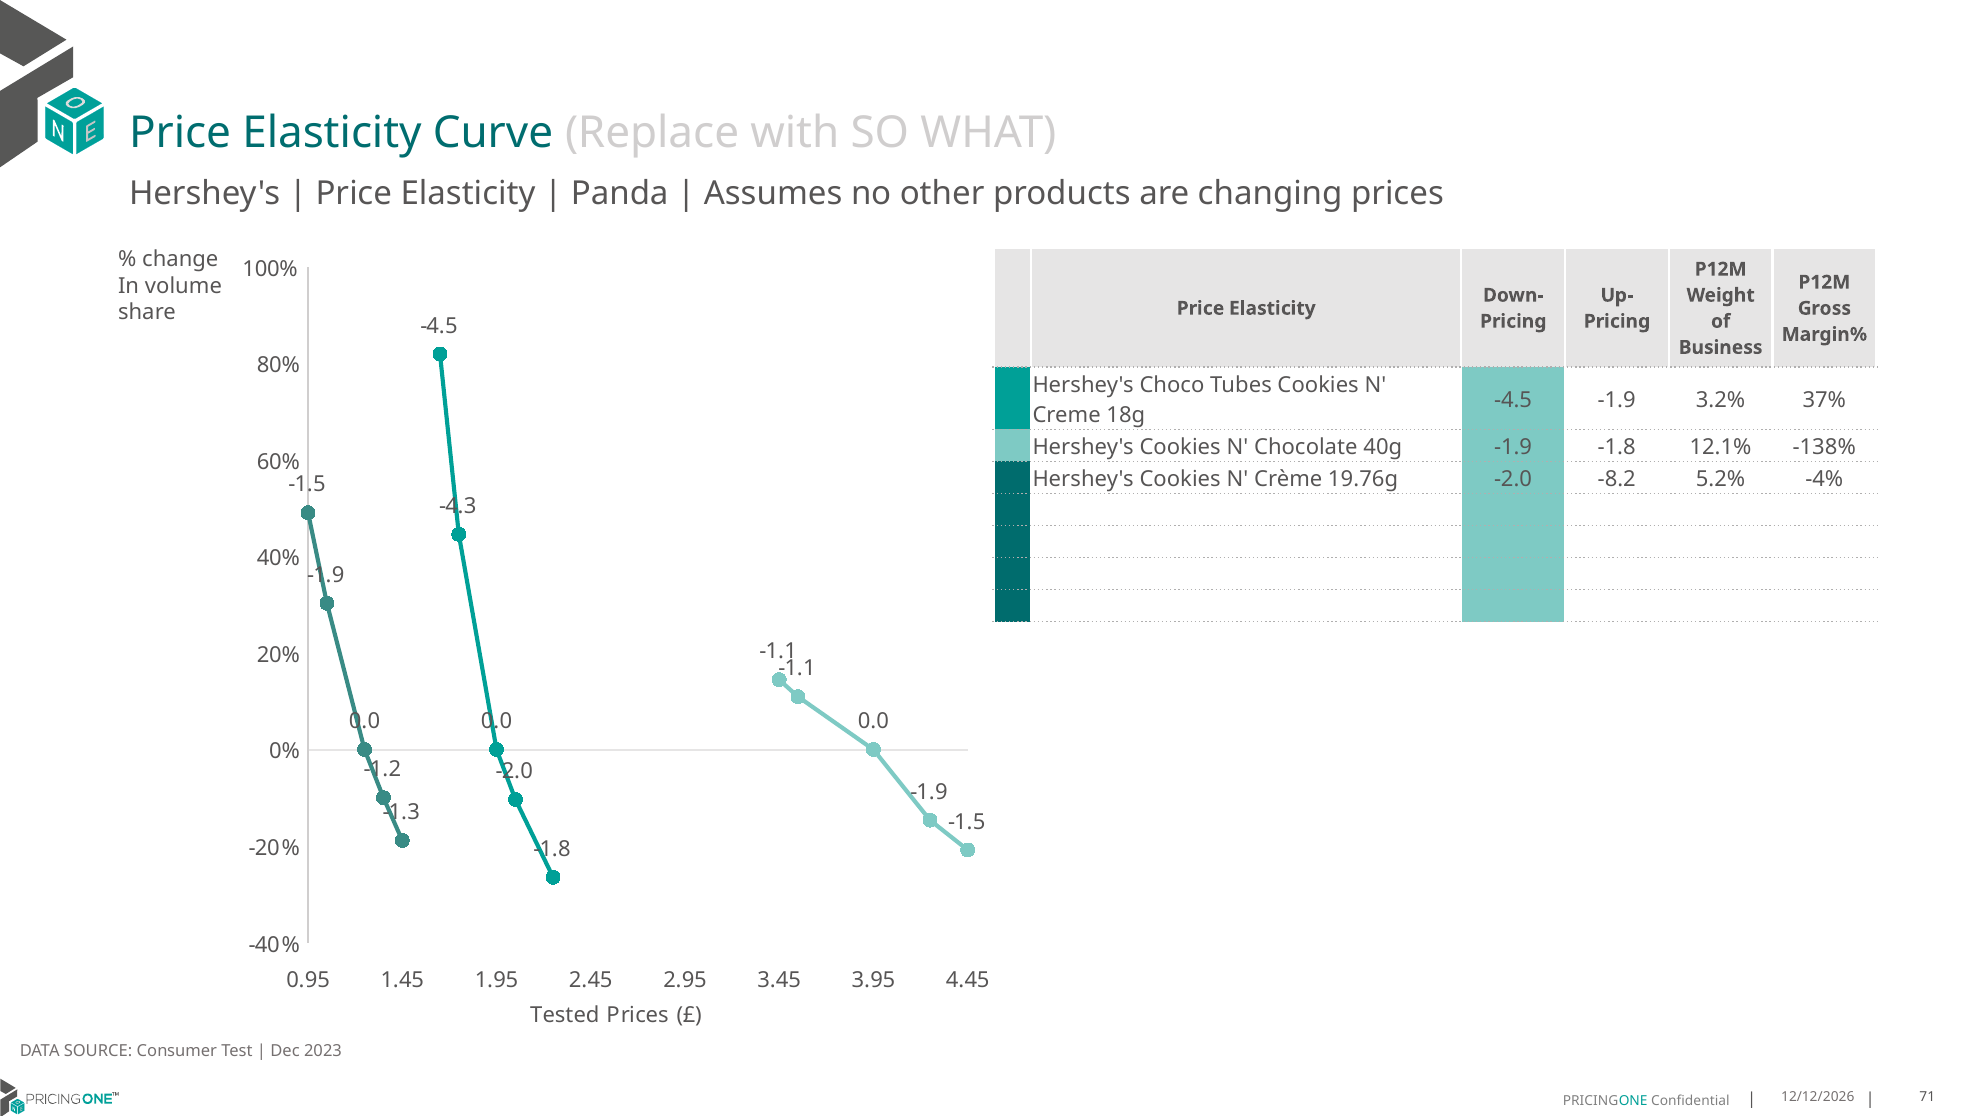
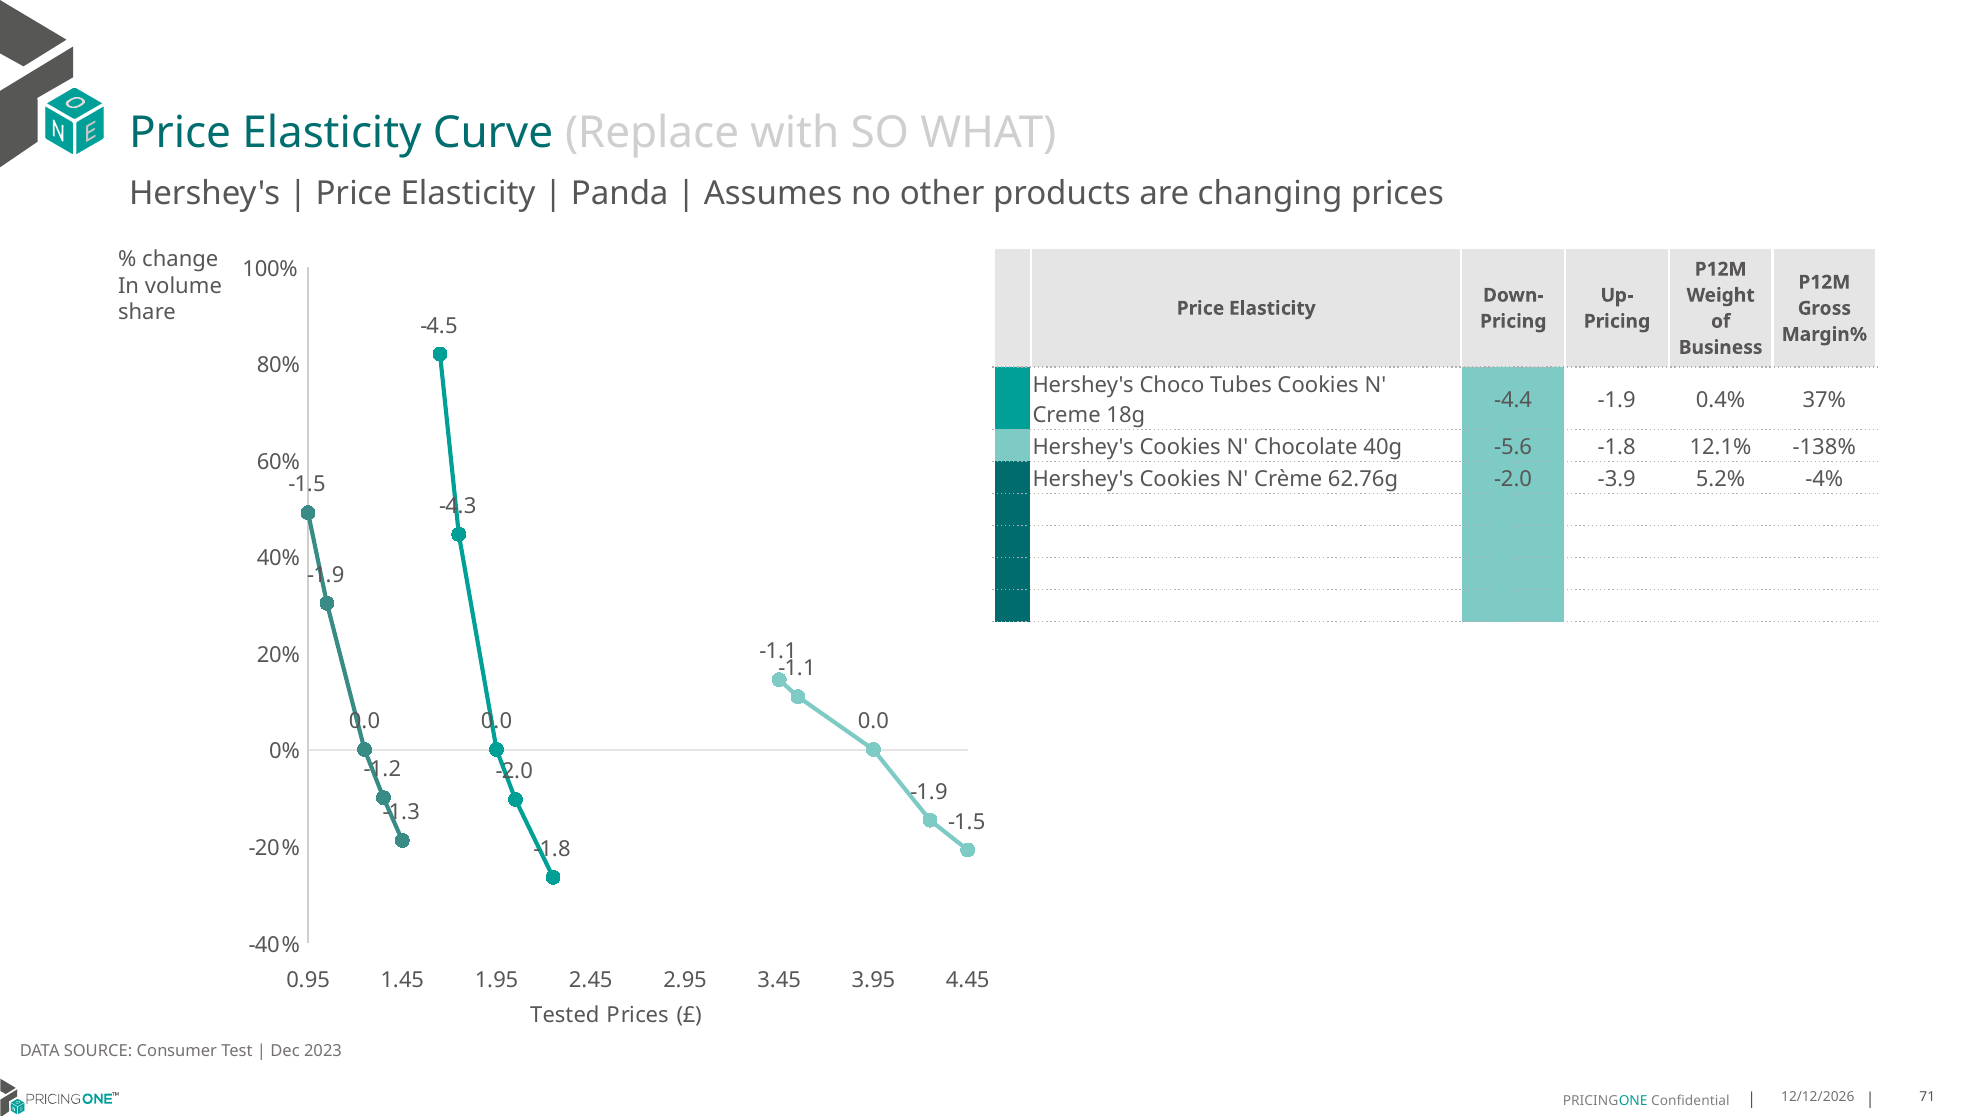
-4.5: -4.5 -> -4.4 (1513, 400)
3.2%: 3.2% -> 0.4% (1721, 400)
40g -1.9: -1.9 -> -5.6 (1513, 447)
19.76g: 19.76g -> 62.76g (1363, 480)
-8.2: -8.2 -> -3.9 (1617, 479)
